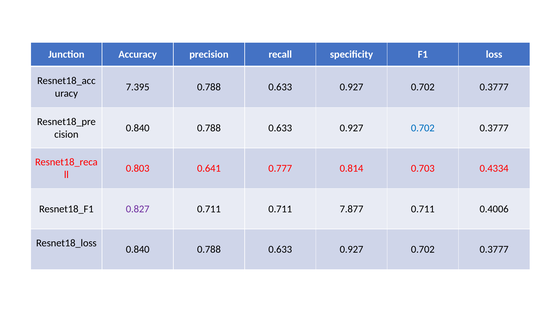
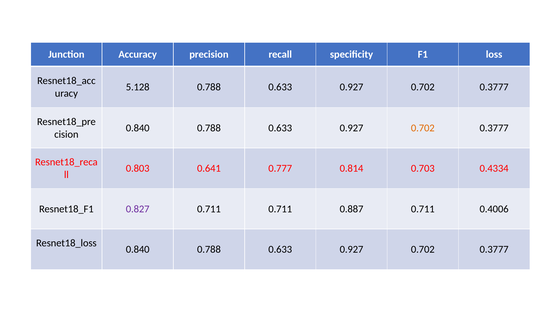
7.395: 7.395 -> 5.128 (138, 87)
0.702 colour: blue -> orange (423, 128)
7.877: 7.877 -> 0.887 (352, 209)
